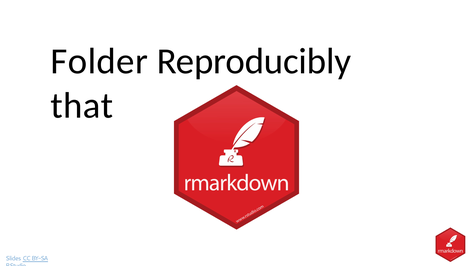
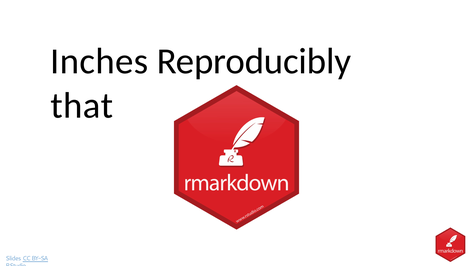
Folder: Folder -> Inches (99, 61)
